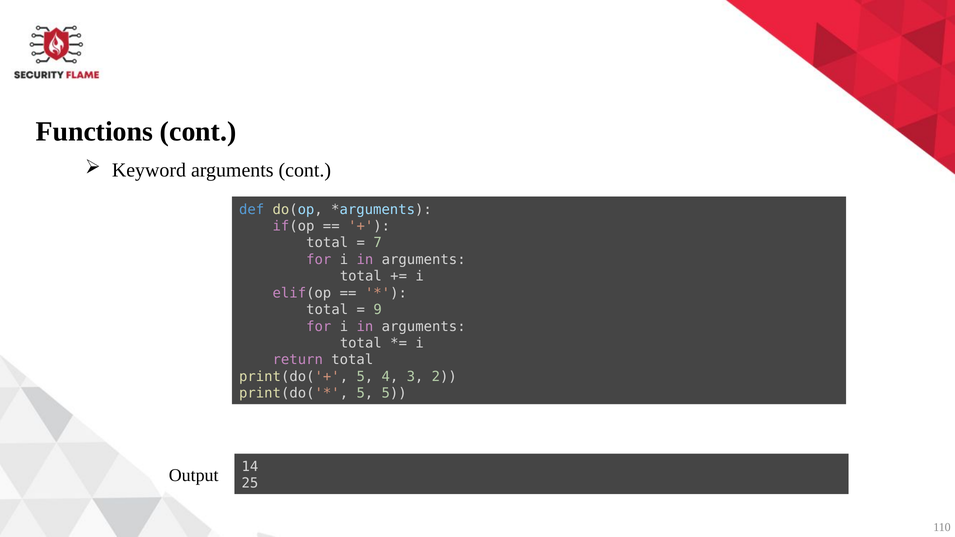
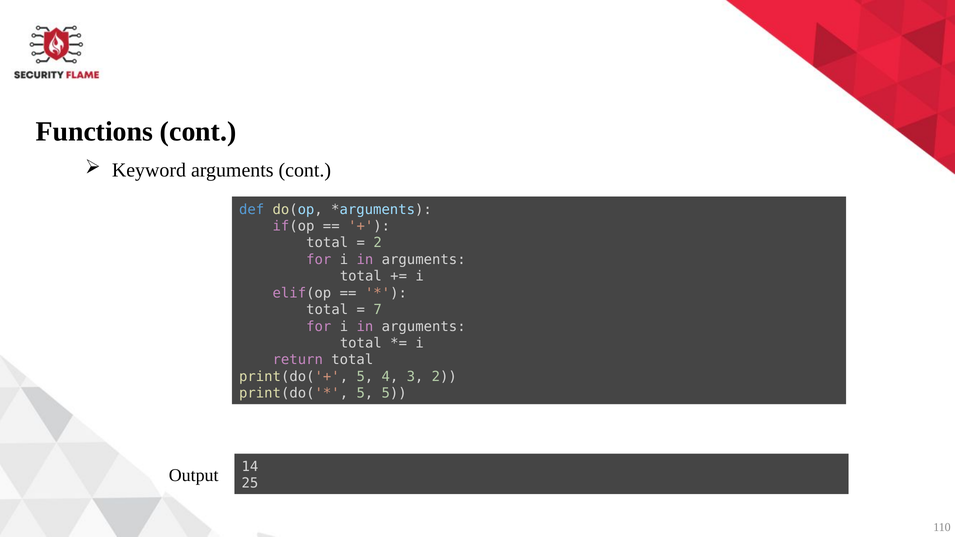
7: 7 -> 2 (378, 243)
9: 9 -> 7 (378, 310)
